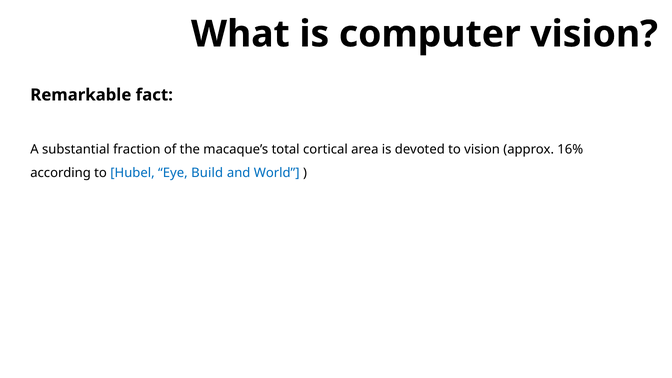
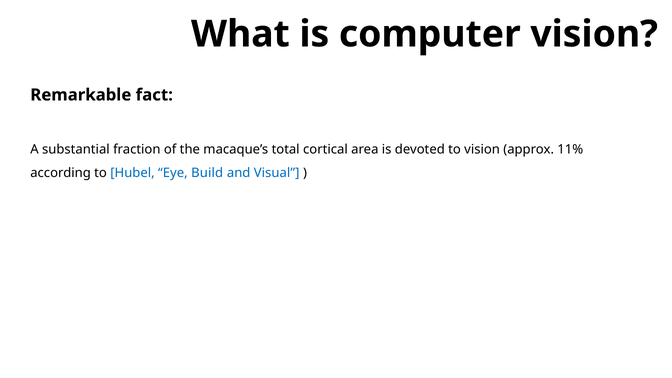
16%: 16% -> 11% (570, 149)
World: World -> Visual (277, 173)
